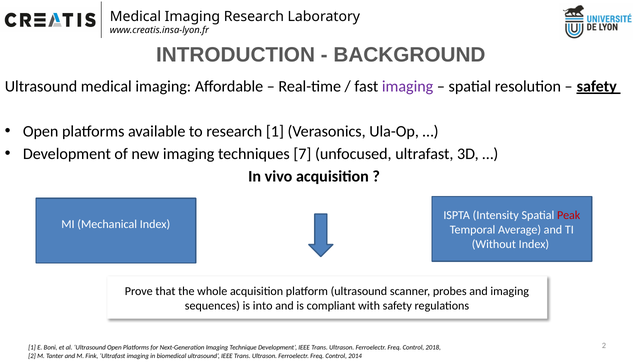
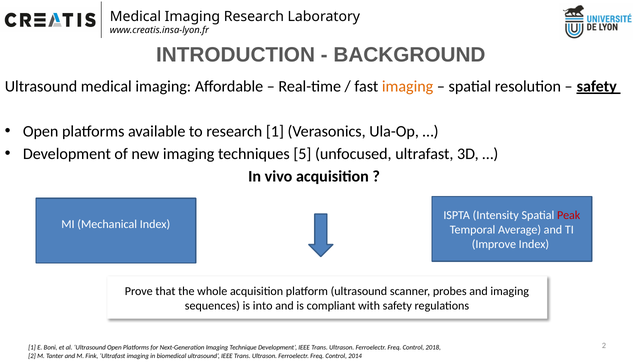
imaging colour: purple -> orange (408, 86)
7: 7 -> 5 (302, 154)
Without: Without -> Improve (494, 244)
